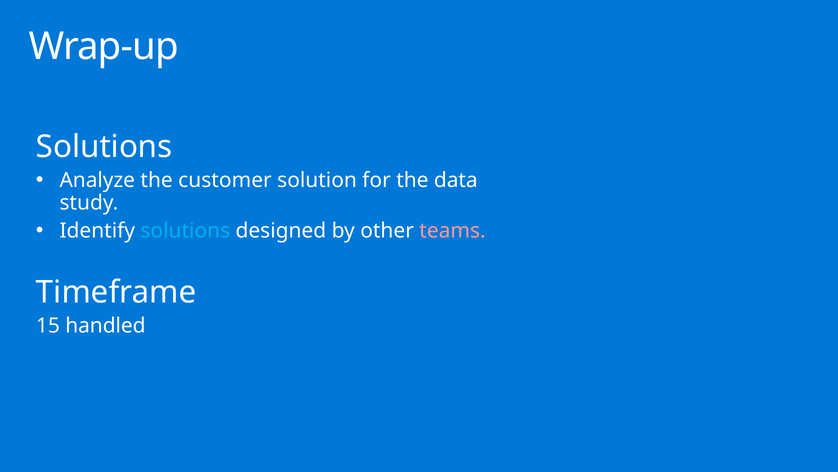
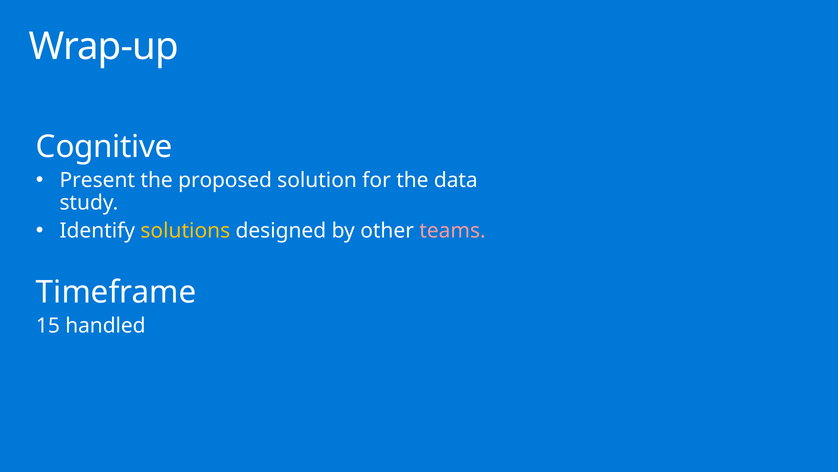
Solutions: Solutions -> Cognitive (104, 146)
Analyze: Analyze -> Present (97, 180)
customer: customer -> proposed (225, 180)
solutions colour: light blue -> yellow (185, 231)
